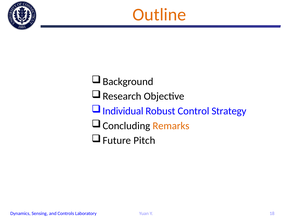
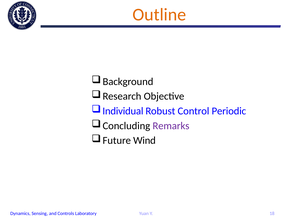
Strategy: Strategy -> Periodic (229, 111)
Remarks colour: orange -> purple (171, 126)
Pitch: Pitch -> Wind (144, 141)
